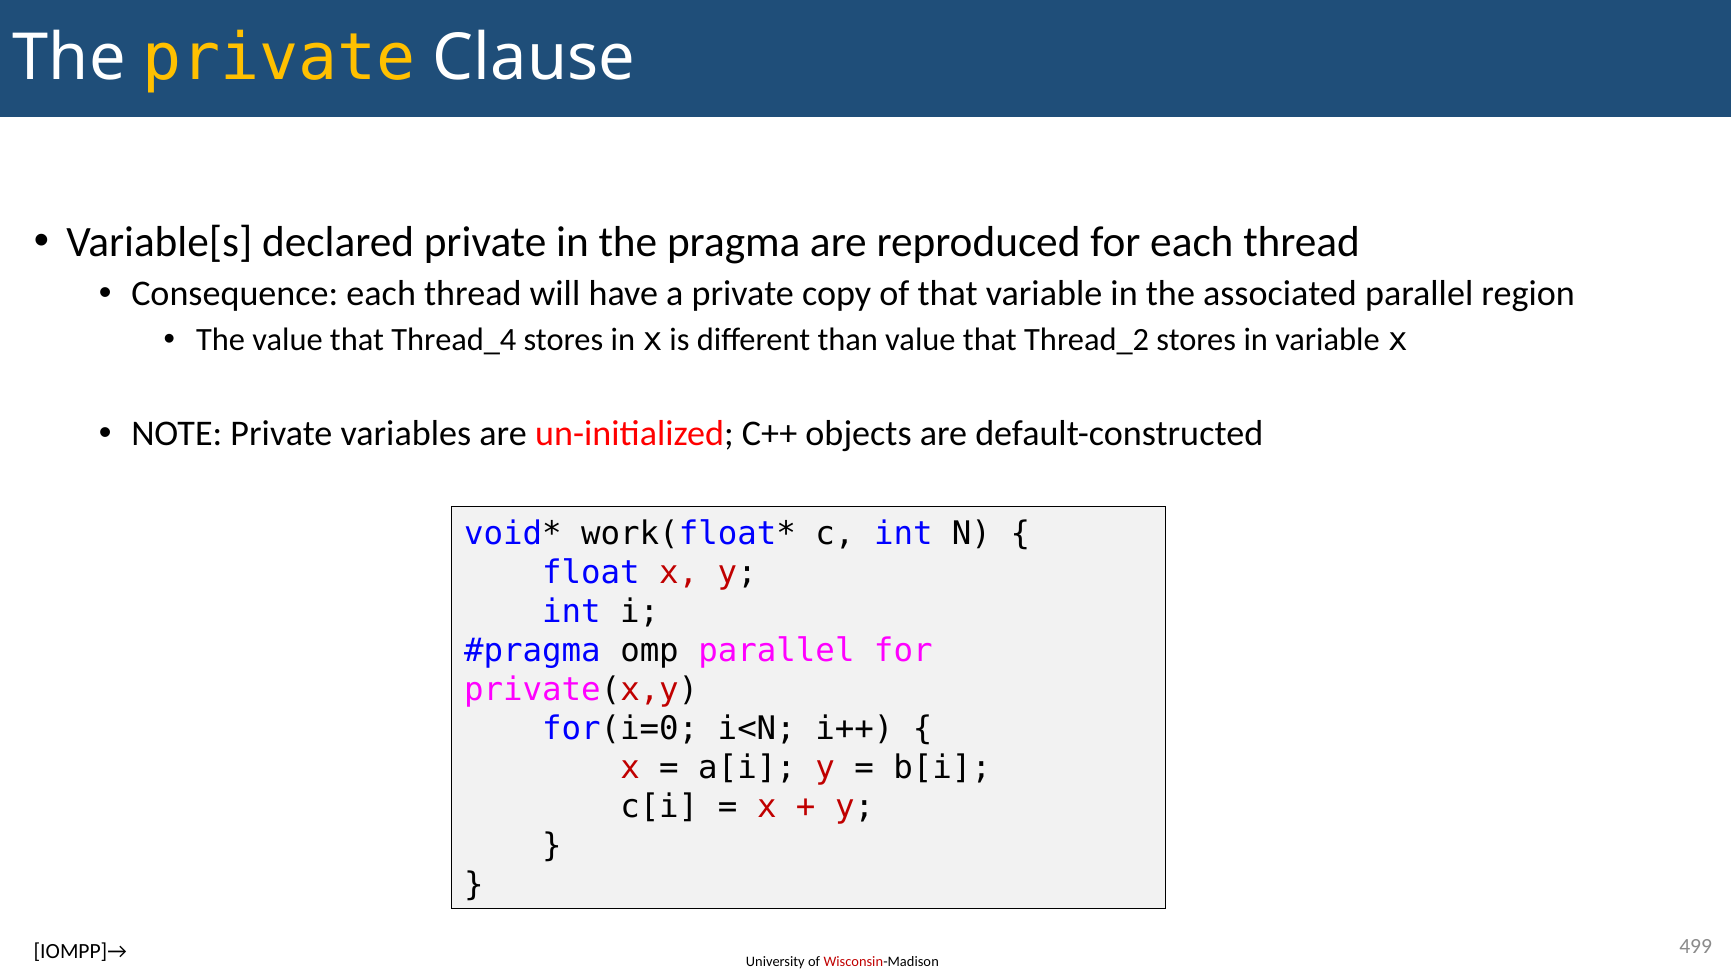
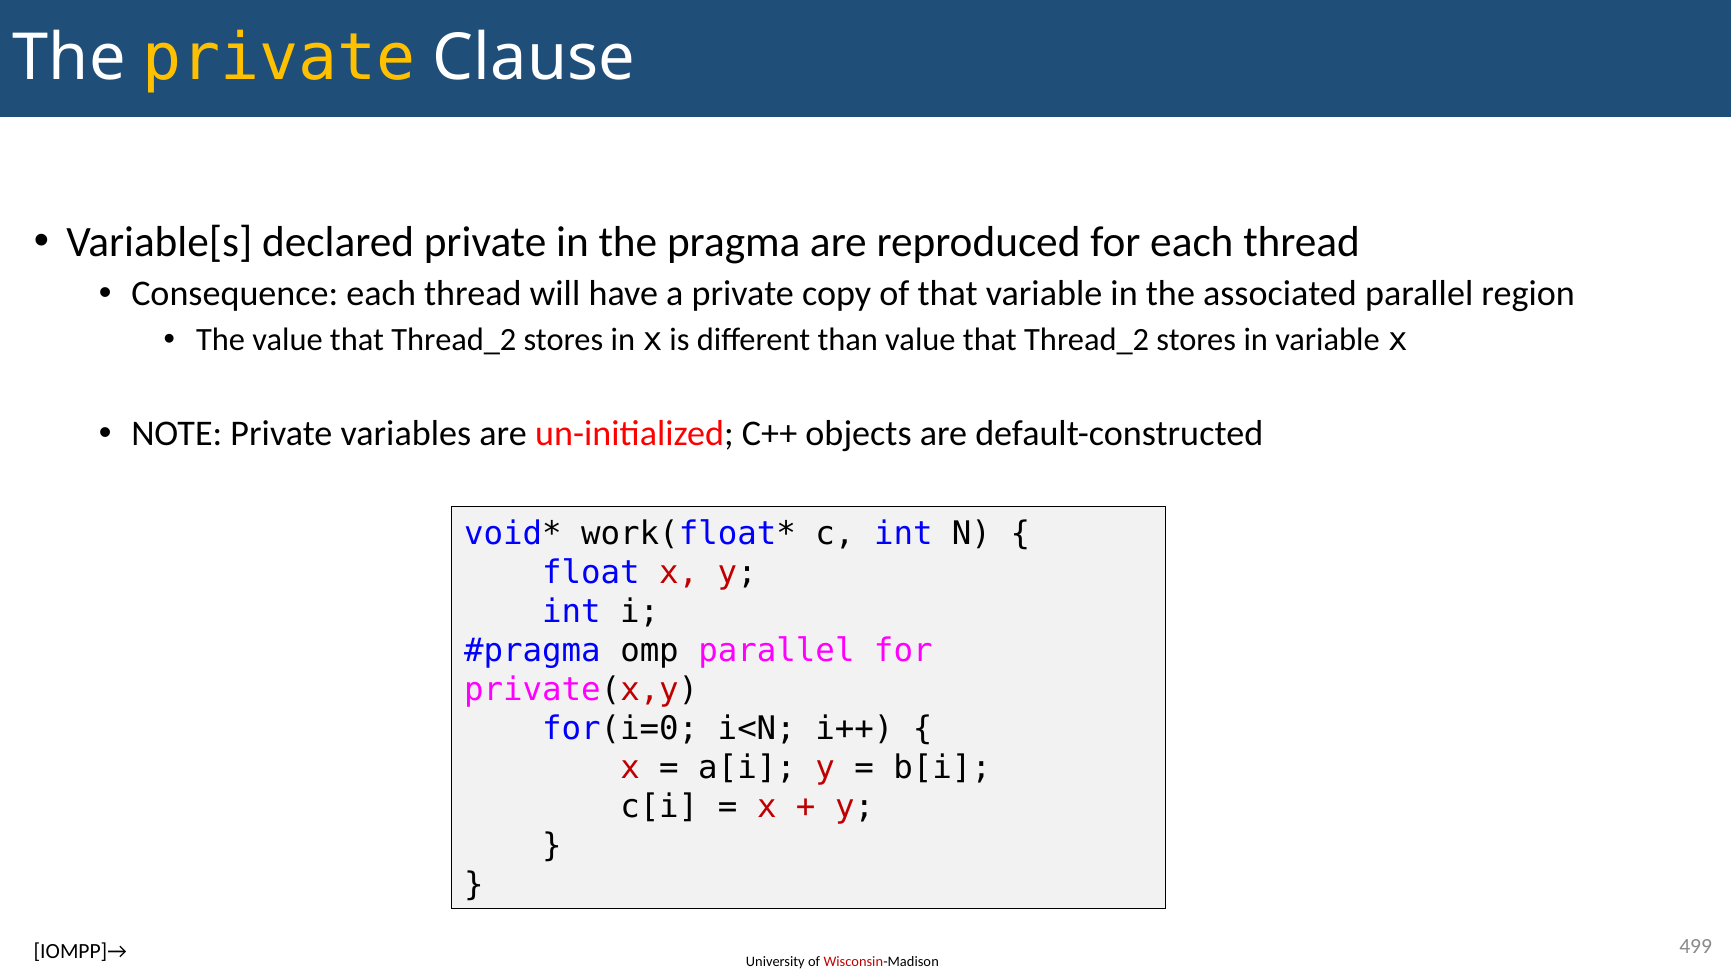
The value that Thread_4: Thread_4 -> Thread_2 (454, 340)
